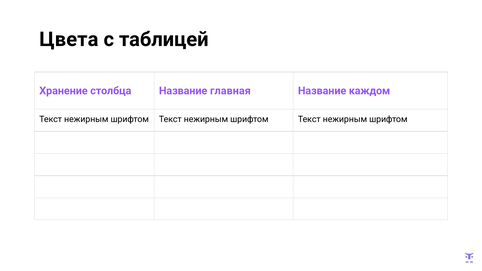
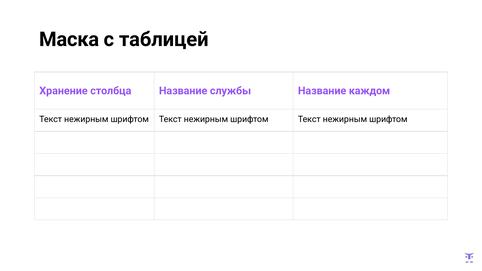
Цвета: Цвета -> Маска (69, 39)
главная: главная -> службы (230, 91)
